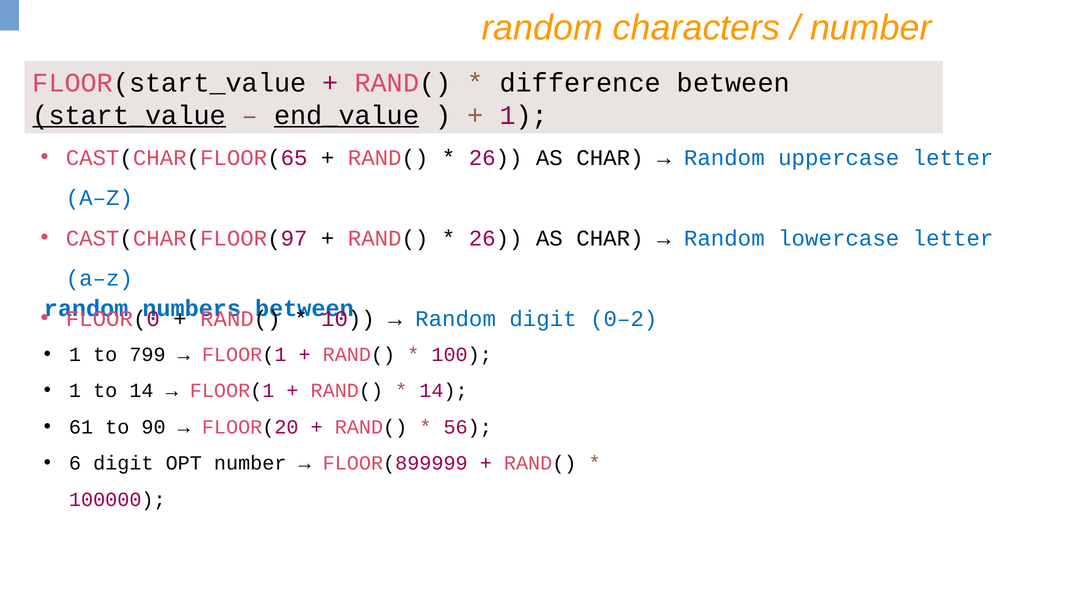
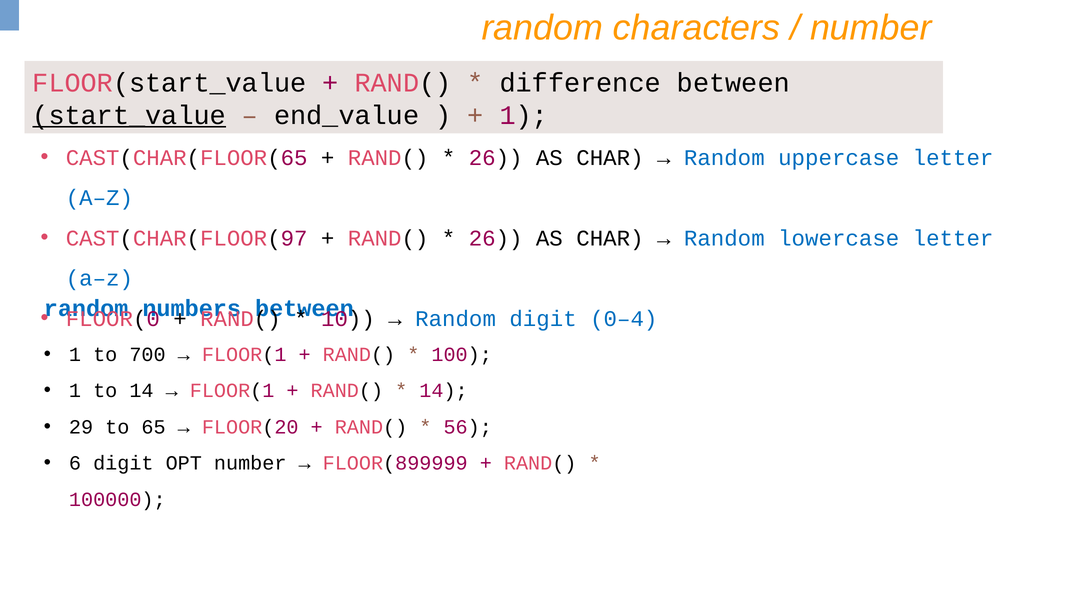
end_value underline: present -> none (347, 115)
0–2: 0–2 -> 0–4 (624, 319)
799: 799 -> 700 (148, 355)
61: 61 -> 29 (81, 427)
90: 90 -> 65 (154, 427)
